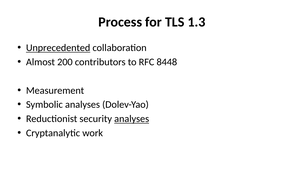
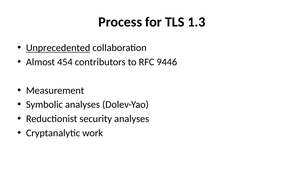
200: 200 -> 454 (65, 62)
8448: 8448 -> 9446 (167, 62)
analyses underline: present -> none (132, 119)
